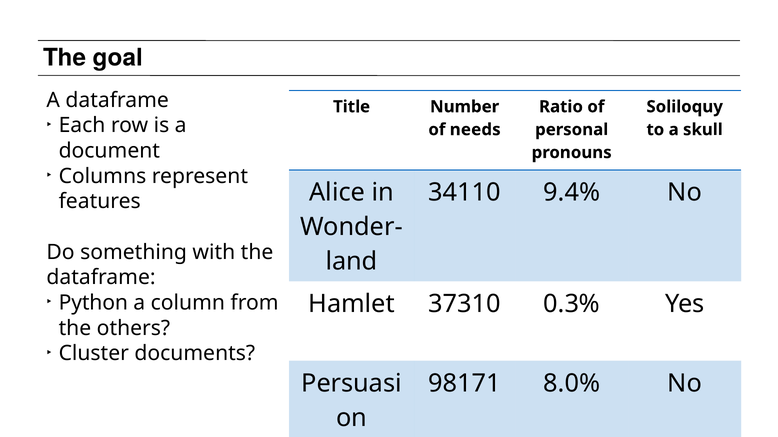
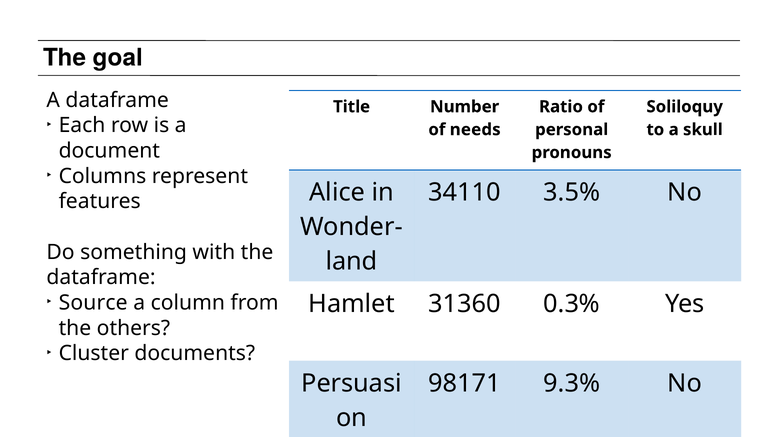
9.4%: 9.4% -> 3.5% (572, 192)
37310: 37310 -> 31360 (465, 304)
Python: Python -> Source (93, 303)
8.0%: 8.0% -> 9.3% (572, 383)
